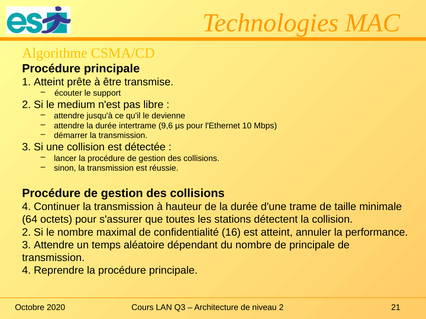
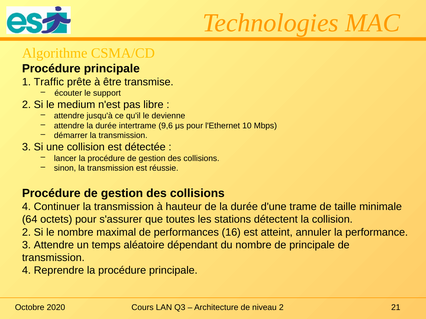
Atteint: Atteint -> Traffic (49, 82)
confidentialité: confidentialité -> performances (186, 233)
